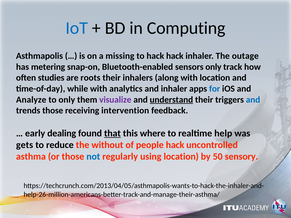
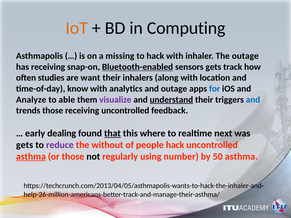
IoT colour: blue -> orange (77, 28)
hack hack: hack -> with (175, 56)
has metering: metering -> receiving (48, 67)
Bluetooth-enabled underline: none -> present (138, 67)
sensors only: only -> gets (213, 67)
roots: roots -> want (90, 78)
while: while -> know (78, 89)
and inhaler: inhaler -> outage (174, 89)
to only: only -> able (67, 100)
receiving intervention: intervention -> uncontrolled (125, 111)
help: help -> next (223, 133)
reduce colour: black -> purple (60, 145)
asthma underline: none -> present (31, 157)
not colour: blue -> black (93, 157)
using location: location -> number (181, 157)
50 sensory: sensory -> asthma (241, 157)
